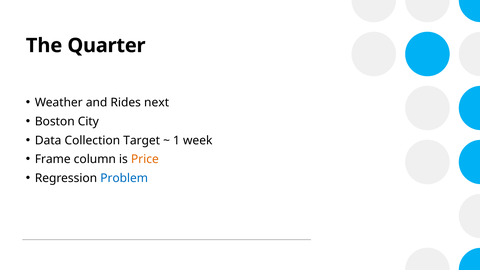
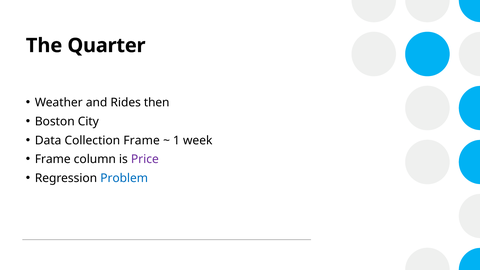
next: next -> then (157, 103)
Collection Target: Target -> Frame (142, 140)
Price colour: orange -> purple (145, 159)
